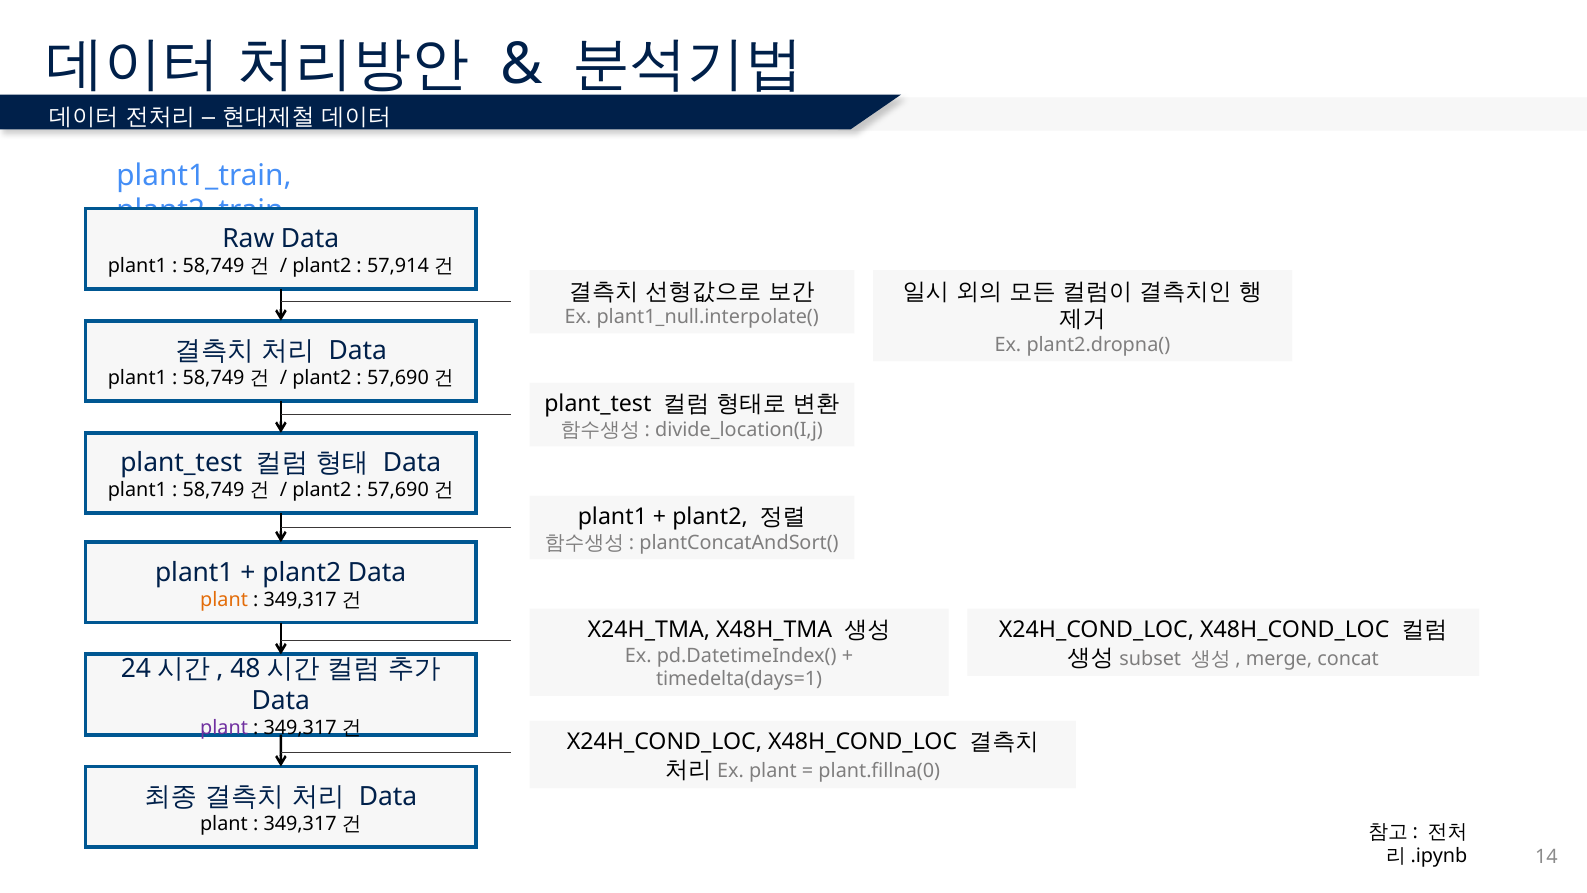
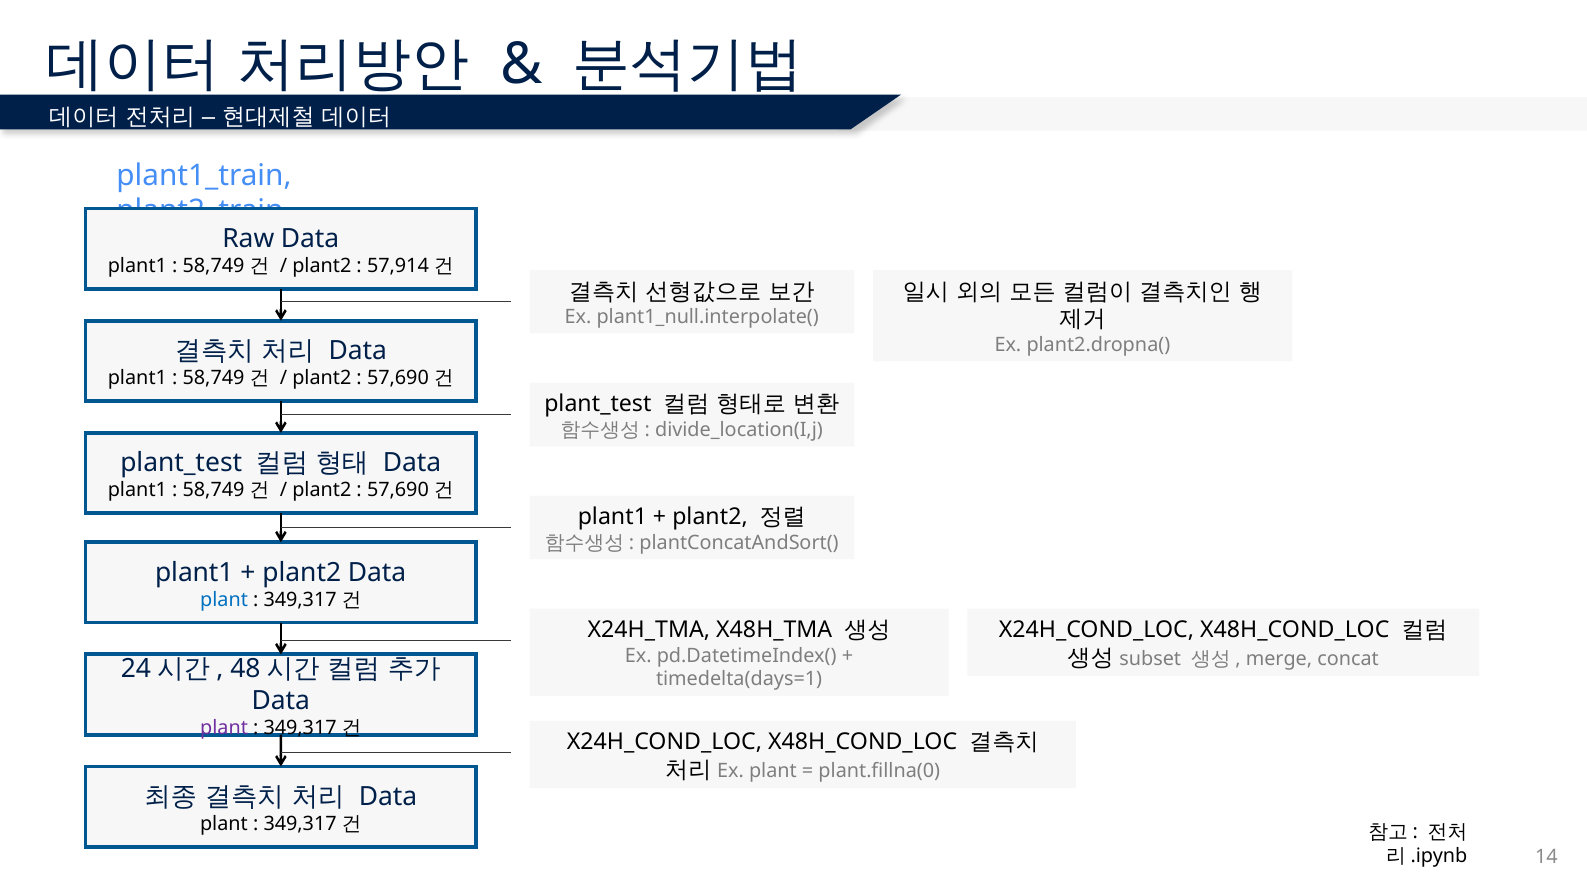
plant colour: orange -> blue (224, 599)
